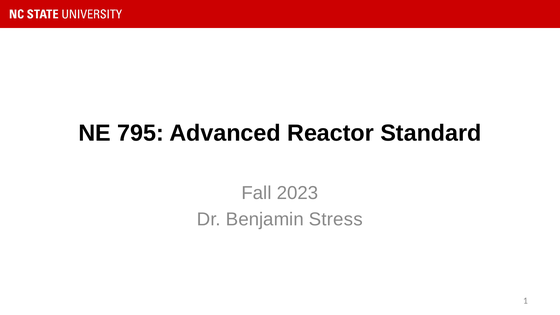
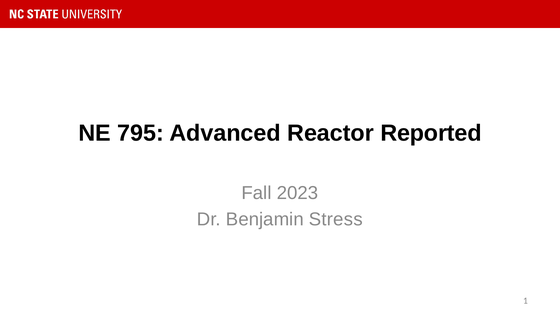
Standard: Standard -> Reported (431, 133)
